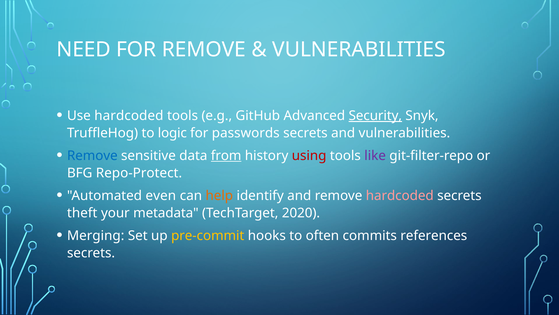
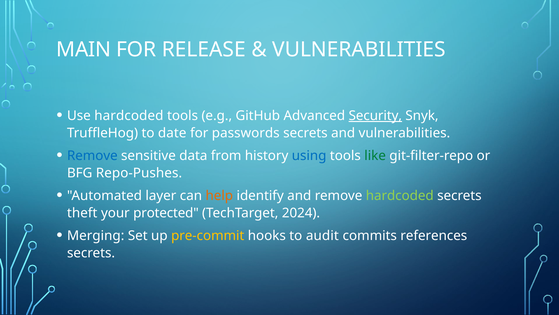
NEED: NEED -> MAIN (84, 50)
FOR REMOVE: REMOVE -> RELEASE (204, 50)
logic: logic -> date (172, 133)
from underline: present -> none (226, 155)
using colour: red -> blue (309, 155)
like colour: purple -> green (375, 155)
Repo-Protect: Repo-Protect -> Repo-Pushes (139, 173)
even: even -> layer (161, 195)
hardcoded colour: pink -> light green (400, 195)
metadata: metadata -> protected (166, 213)
2020: 2020 -> 2024 (301, 213)
often: often -> audit (322, 235)
